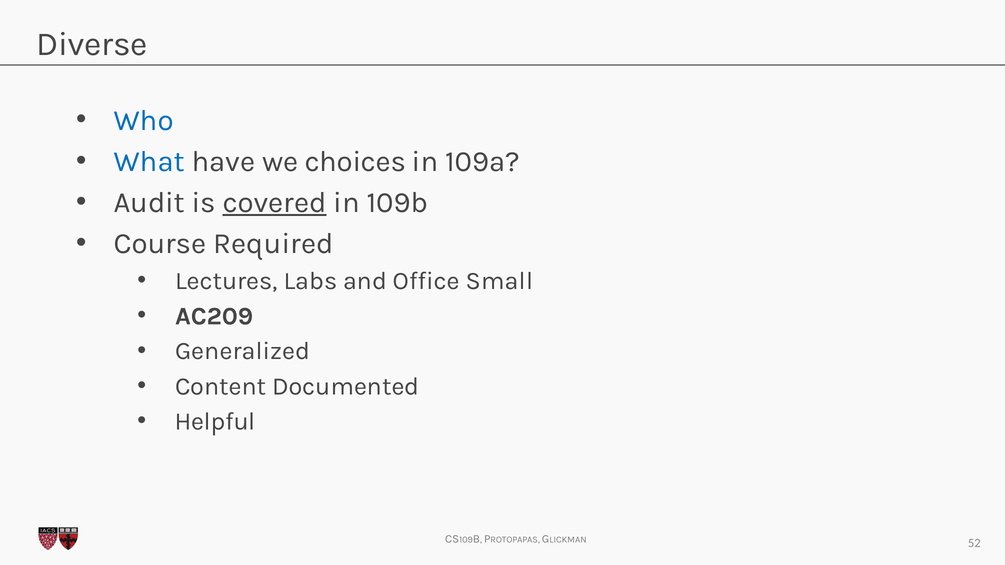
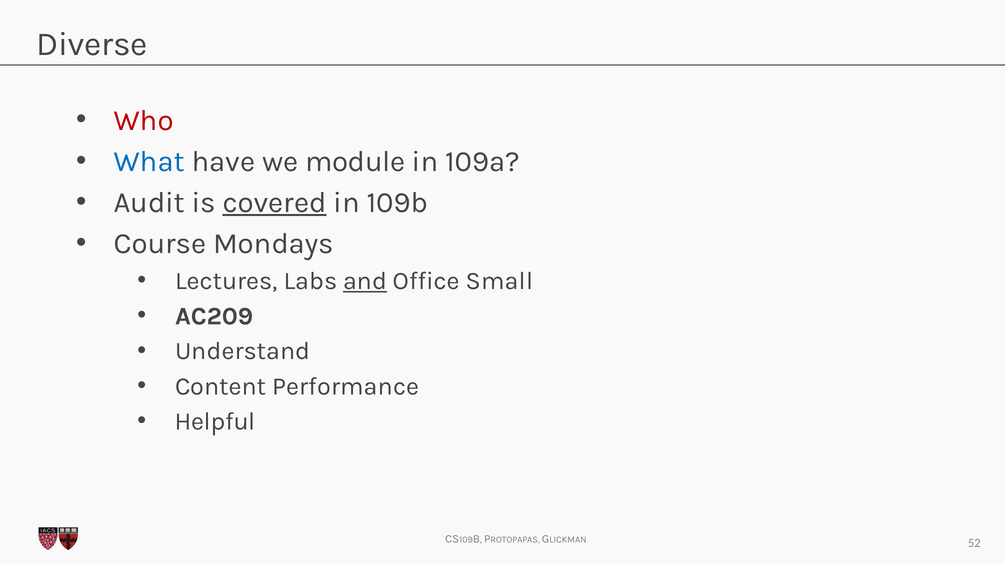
Who colour: blue -> red (144, 120)
choices: choices -> module (355, 162)
Required: Required -> Mondays (274, 244)
and underline: none -> present (365, 281)
Generalized: Generalized -> Understand (243, 351)
Documented: Documented -> Performance (346, 387)
